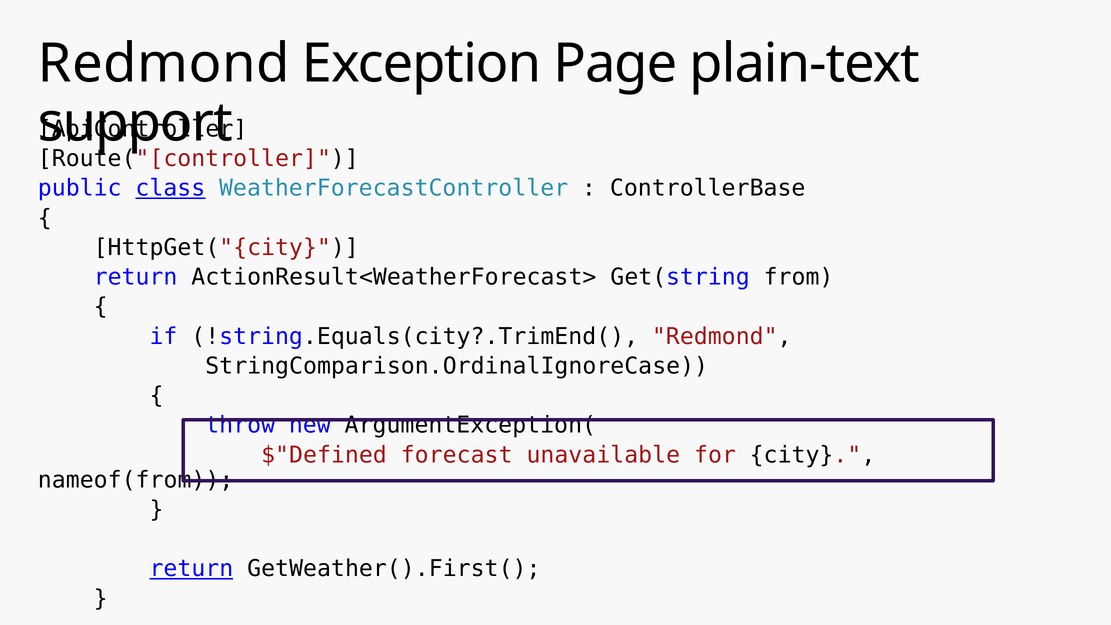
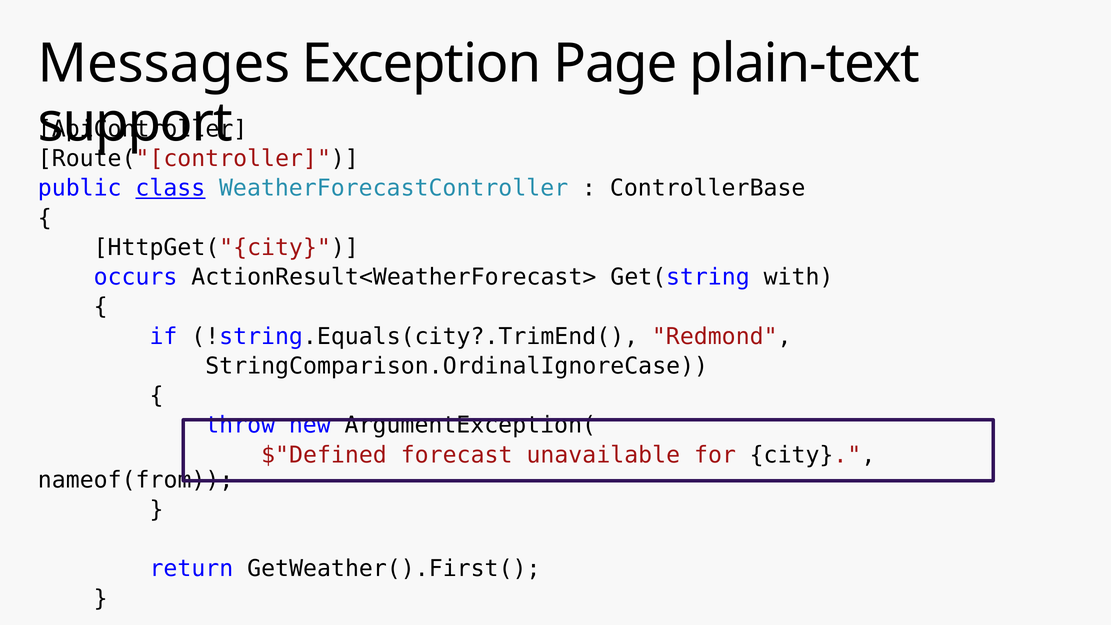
Redmond: Redmond -> Messages (164, 64)
return: return -> occurs (136, 277)
from: from -> with (799, 277)
return underline: present -> none (191, 569)
